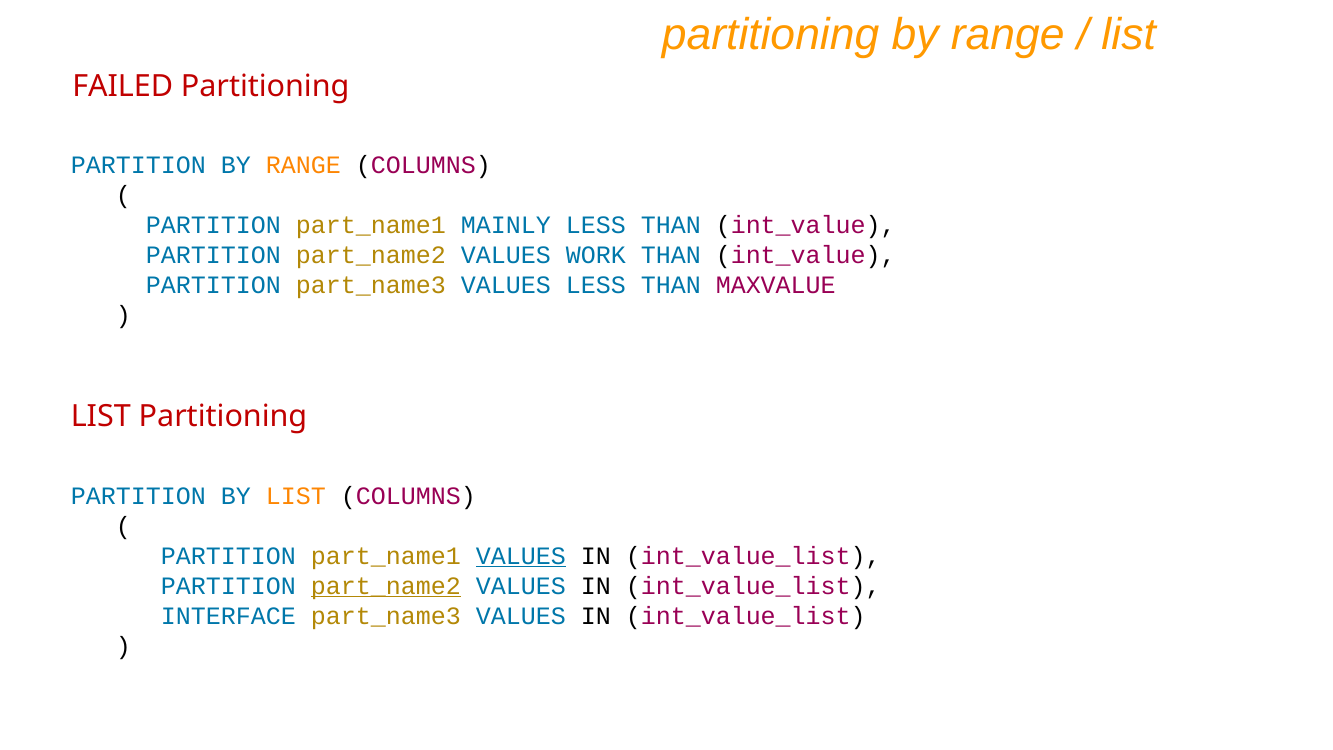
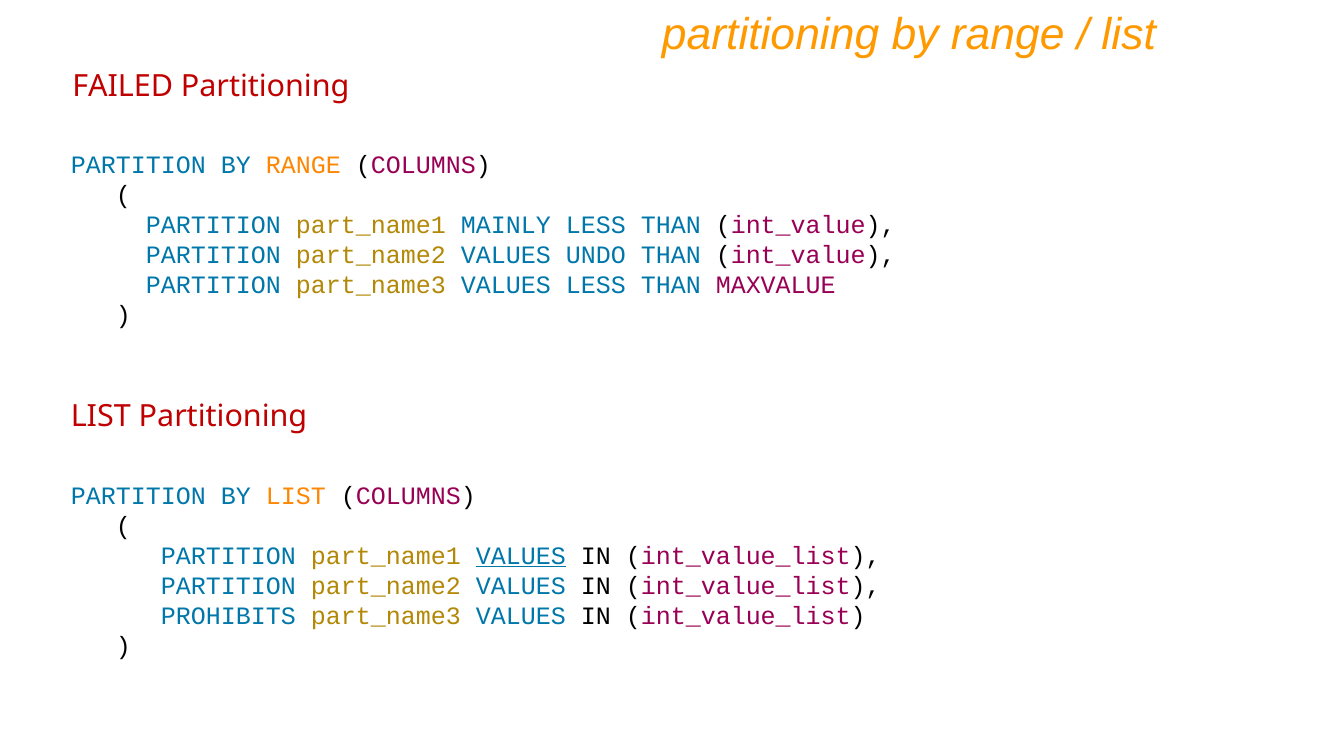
WORK: WORK -> UNDO (596, 255)
part_name2 underline: present -> none (386, 586)
INTERFACE: INTERFACE -> PROHIBITS (228, 616)
